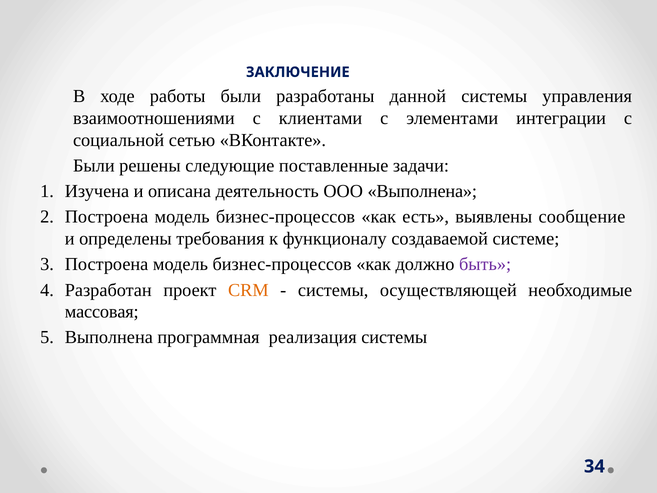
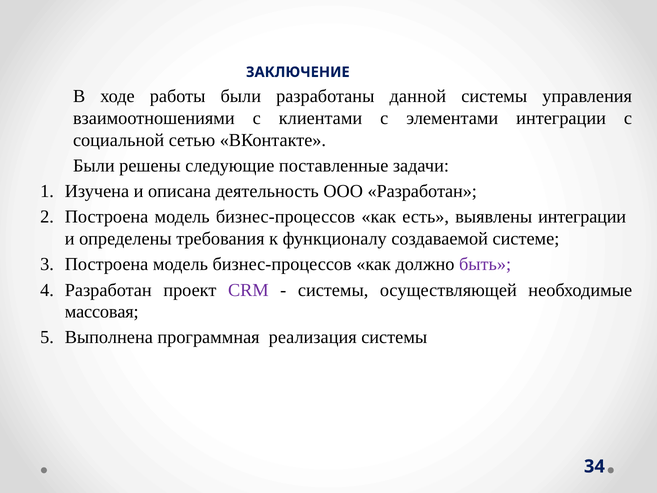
ООО Выполнена: Выполнена -> Разработан (422, 191)
выявлены сообщение: сообщение -> интеграции (582, 217)
CRM colour: orange -> purple (248, 290)
